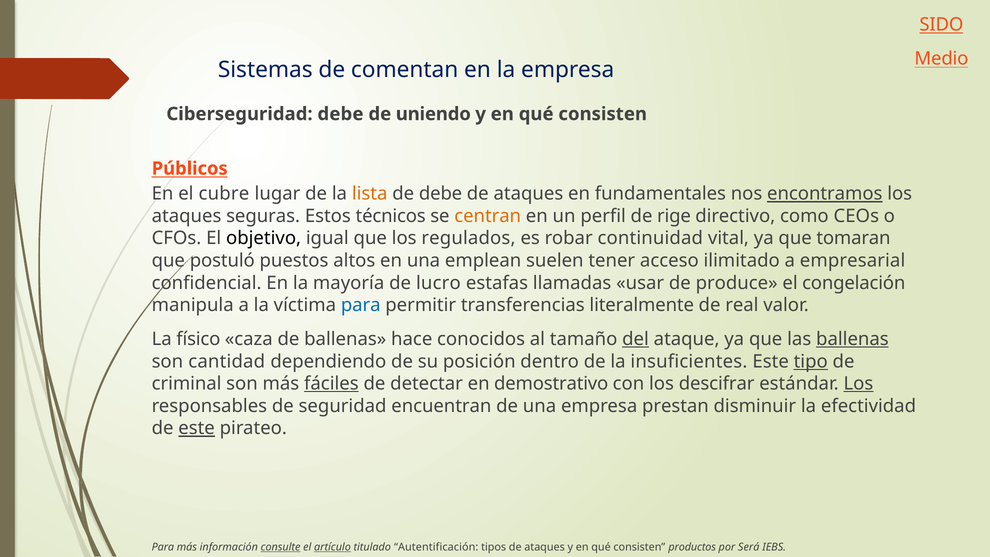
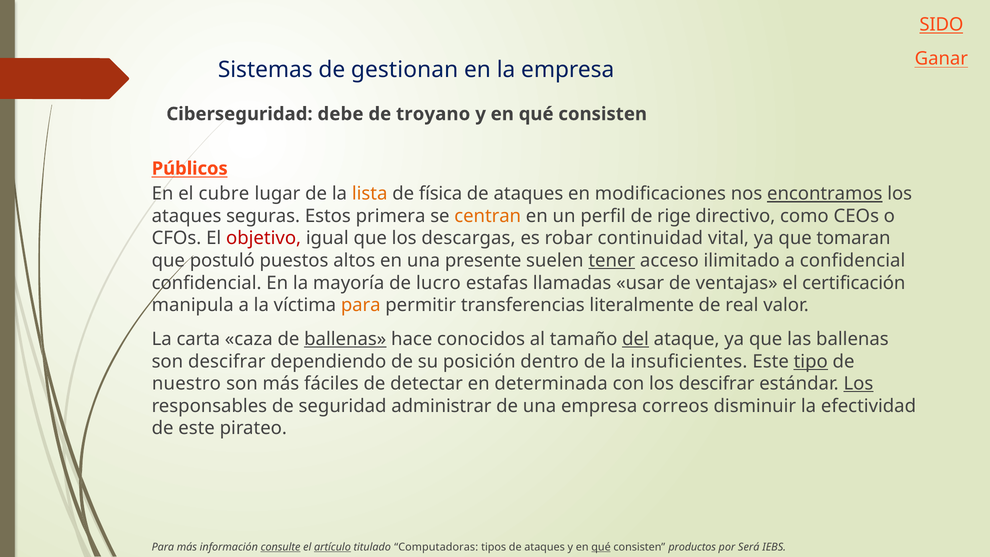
Medio: Medio -> Ganar (941, 59)
comentan: comentan -> gestionan (405, 70)
uniendo: uniendo -> troyano (433, 114)
de debe: debe -> física (441, 194)
fundamentales: fundamentales -> modificaciones (660, 194)
técnicos: técnicos -> primera (391, 216)
objetivo colour: black -> red (264, 238)
regulados: regulados -> descargas (468, 238)
emplean: emplean -> presente (483, 261)
tener underline: none -> present (612, 261)
a empresarial: empresarial -> confidencial (853, 261)
produce: produce -> ventajas (737, 283)
congelación: congelación -> certificación (854, 283)
para colour: blue -> orange (361, 305)
físico: físico -> carta (198, 339)
ballenas underline: none -> present (345, 339)
ballenas underline: present -> none (852, 339)
son cantidad: cantidad -> descifrar (227, 361)
criminal: criminal -> nuestro (186, 384)
fáciles underline: present -> none (331, 384)
demostrativo: demostrativo -> determinada (551, 384)
encuentran: encuentran -> administrar (441, 406)
prestan: prestan -> correos (675, 406)
este underline: present -> none (197, 428)
Autentificación: Autentificación -> Computadoras (436, 547)
qué underline: none -> present (601, 547)
